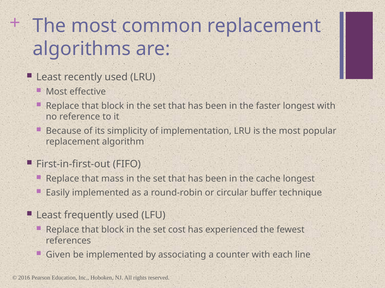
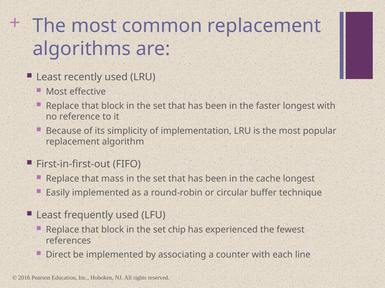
cost: cost -> chip (177, 230)
Given: Given -> Direct (58, 255)
